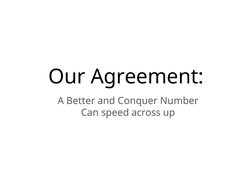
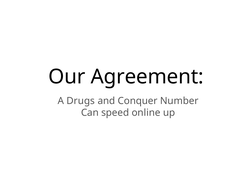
Better: Better -> Drugs (81, 101)
across: across -> online (146, 113)
